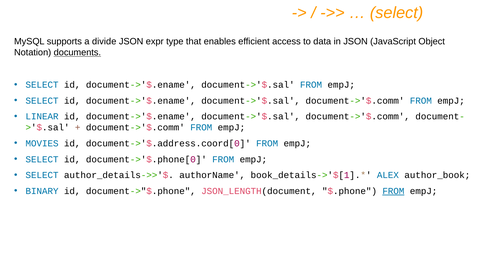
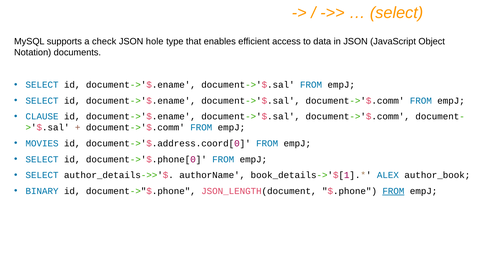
divide: divide -> check (104, 41)
expr: expr -> hole (155, 41)
documents underline: present -> none (77, 52)
LINEAR: LINEAR -> CLAUSE (42, 116)
